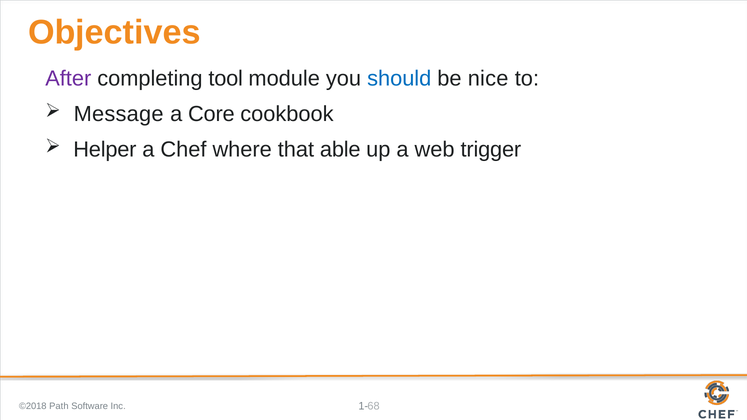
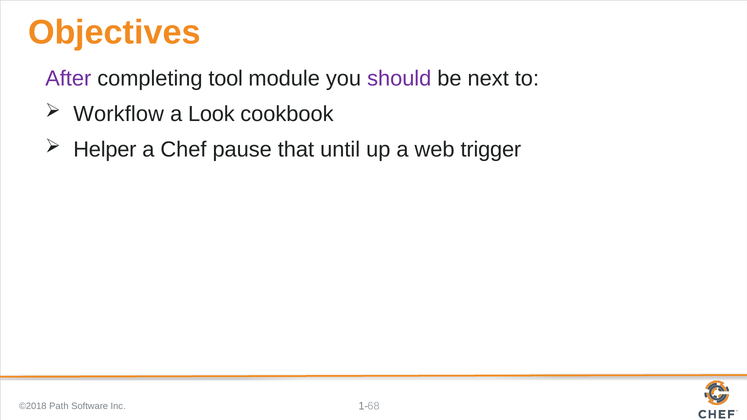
should colour: blue -> purple (399, 79)
nice: nice -> next (488, 79)
Message: Message -> Workflow (119, 114)
Core: Core -> Look (211, 114)
where: where -> pause (242, 150)
able: able -> until (340, 150)
